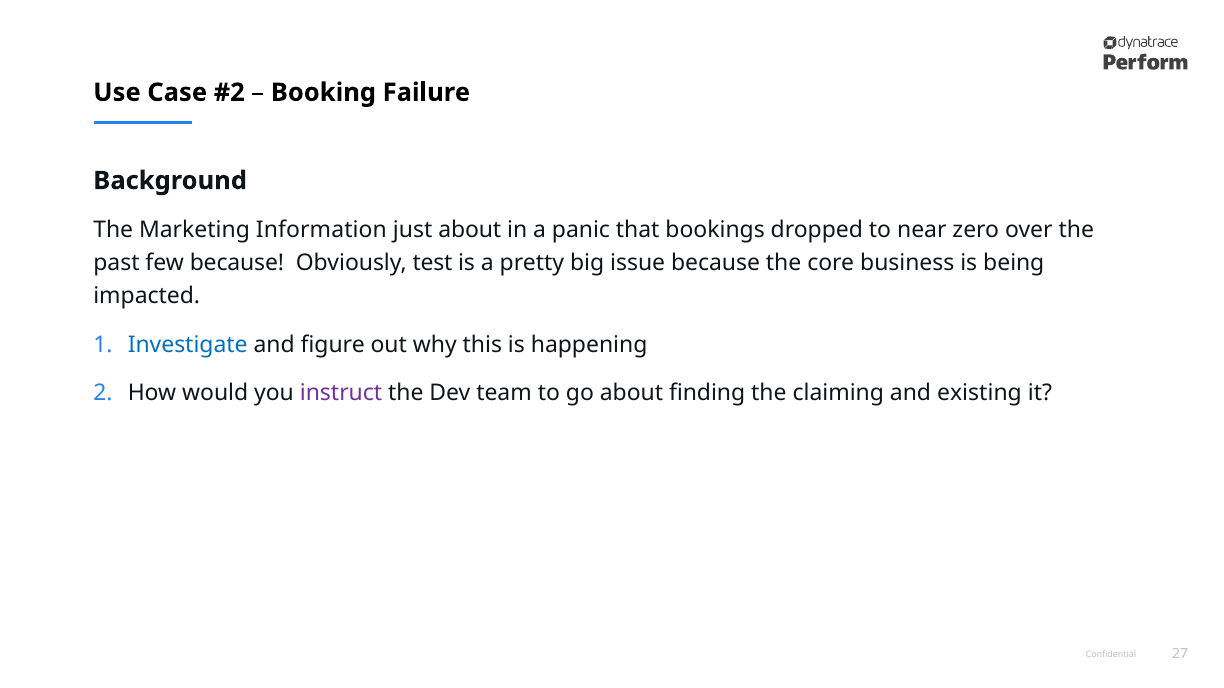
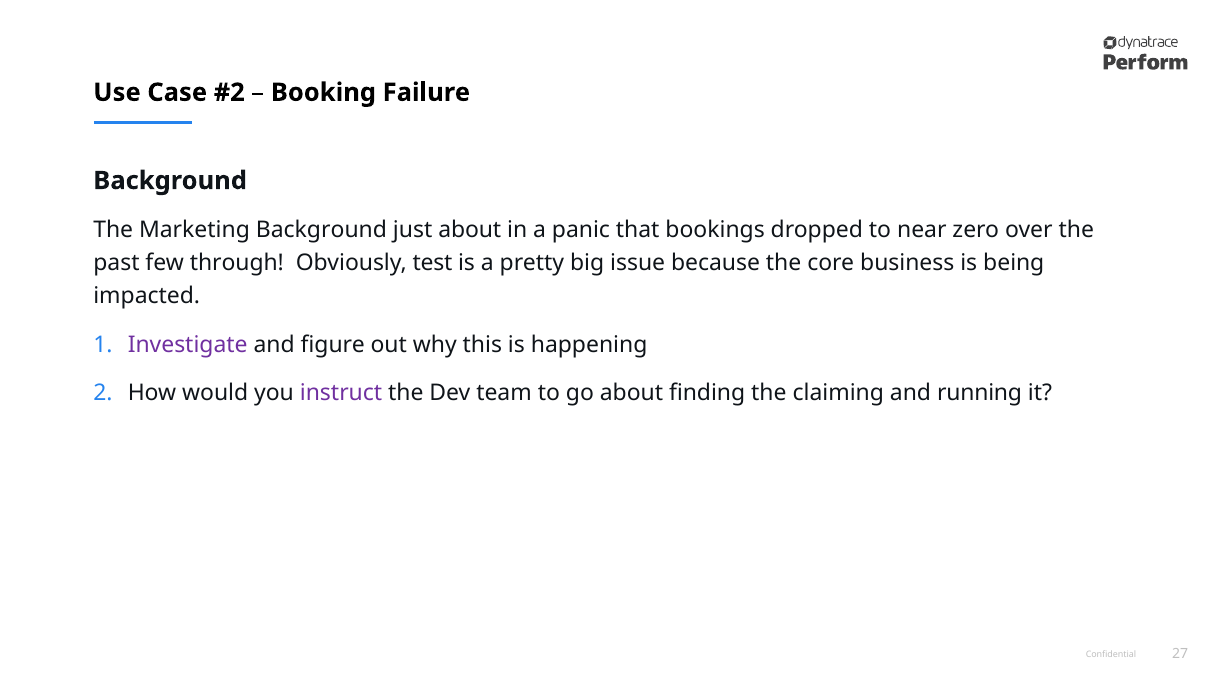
Marketing Information: Information -> Background (321, 230)
few because: because -> through (237, 263)
Investigate colour: blue -> purple (188, 345)
existing: existing -> running (980, 393)
